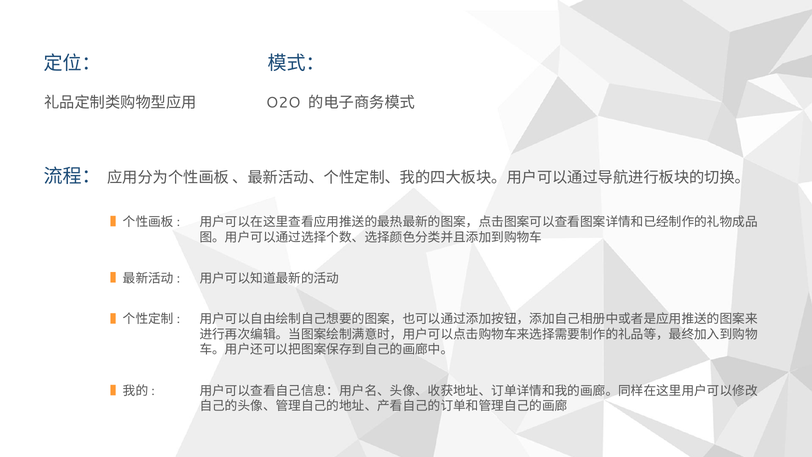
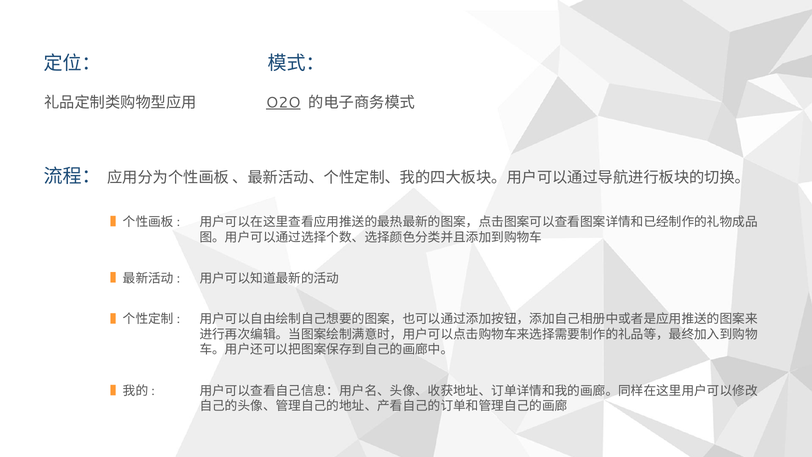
O2O underline: none -> present (283, 103)
